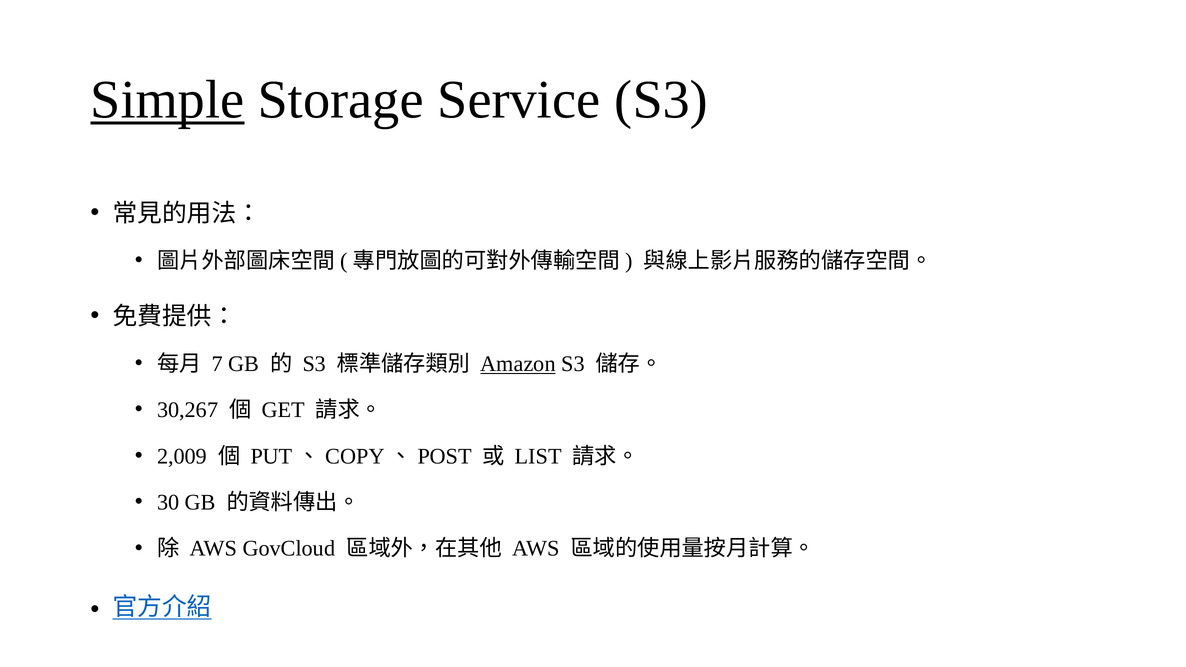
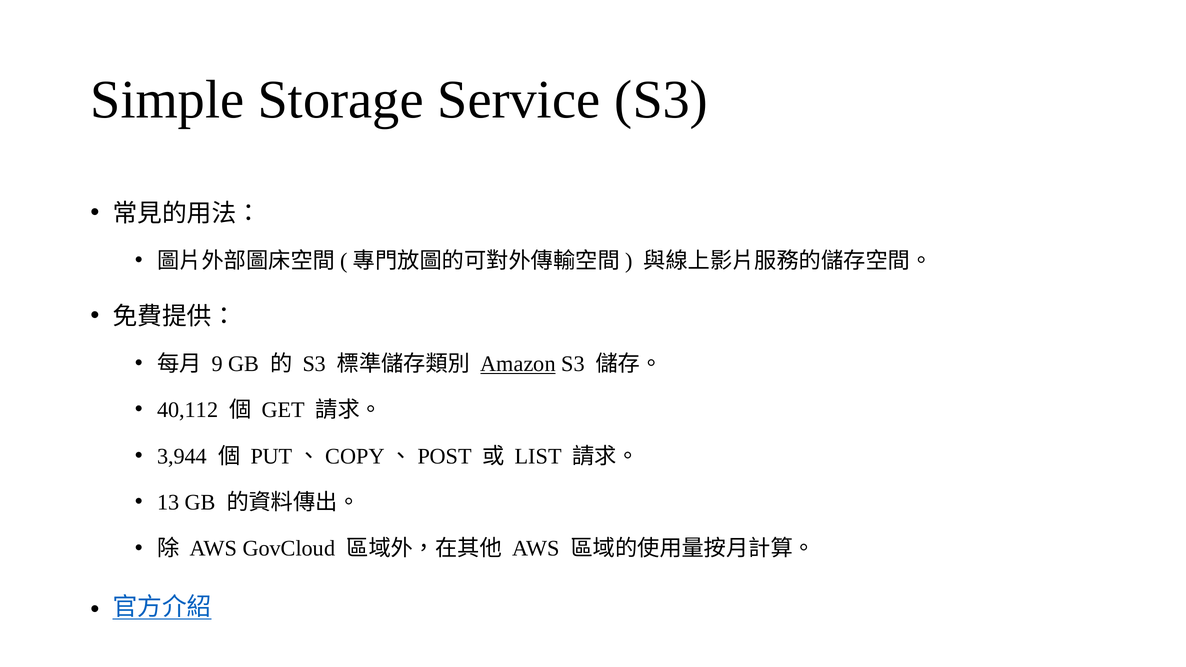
Simple underline: present -> none (167, 100)
7: 7 -> 9 (217, 364)
30,267: 30,267 -> 40,112 (188, 410)
2,009: 2,009 -> 3,944 (182, 456)
30: 30 -> 13 (168, 503)
